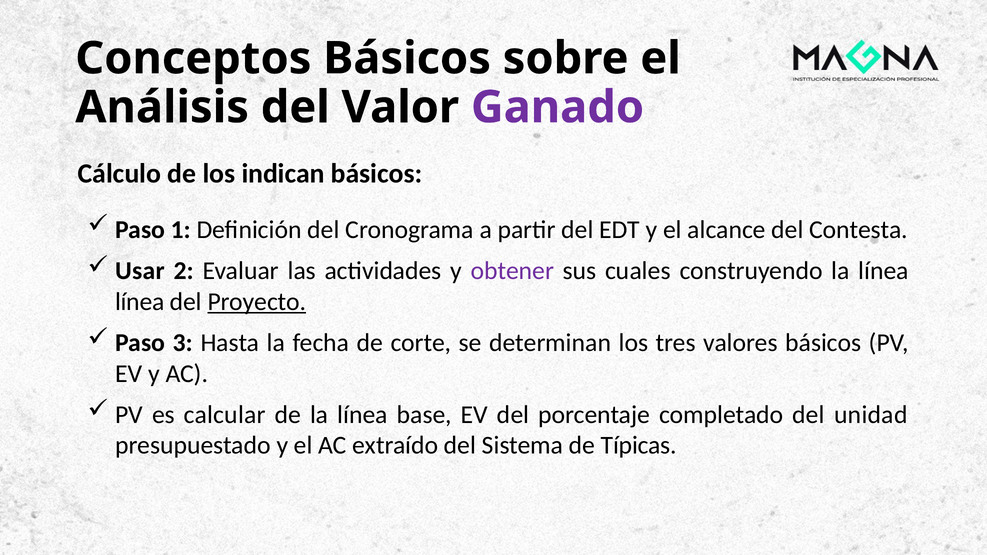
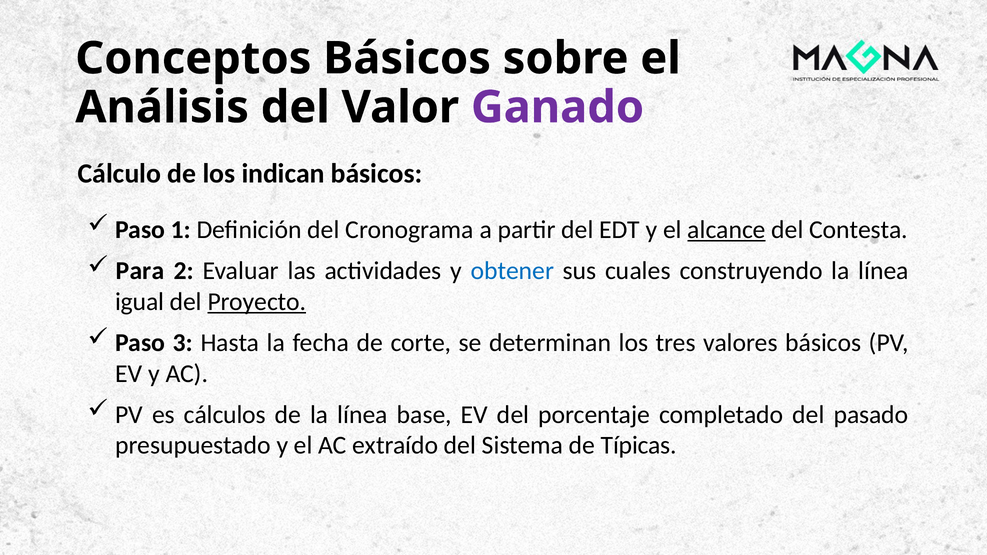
alcance underline: none -> present (726, 230)
Usar: Usar -> Para (140, 271)
obtener colour: purple -> blue (512, 271)
línea: línea -> igual (140, 302)
calcular: calcular -> cálculos (225, 415)
unidad: unidad -> pasado (871, 415)
